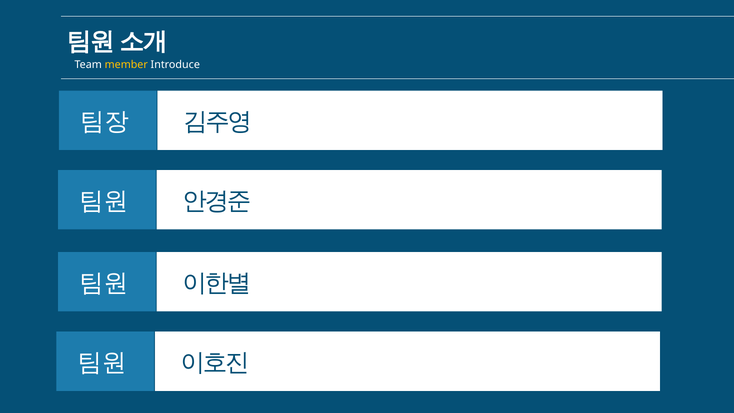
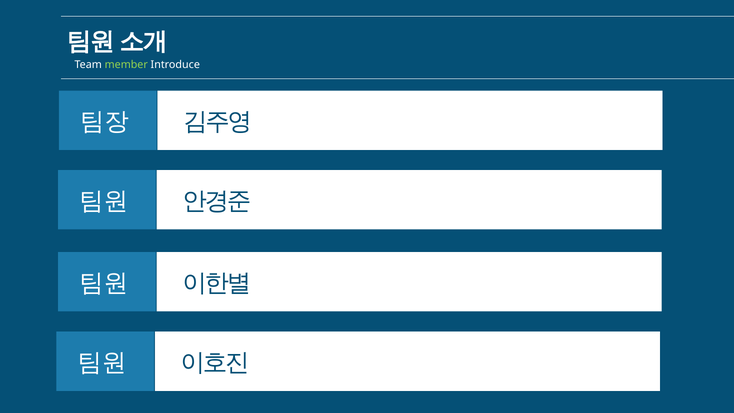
member colour: yellow -> light green (126, 65)
